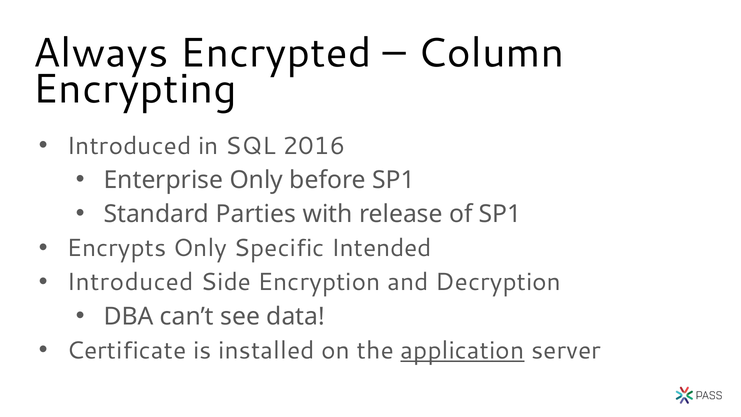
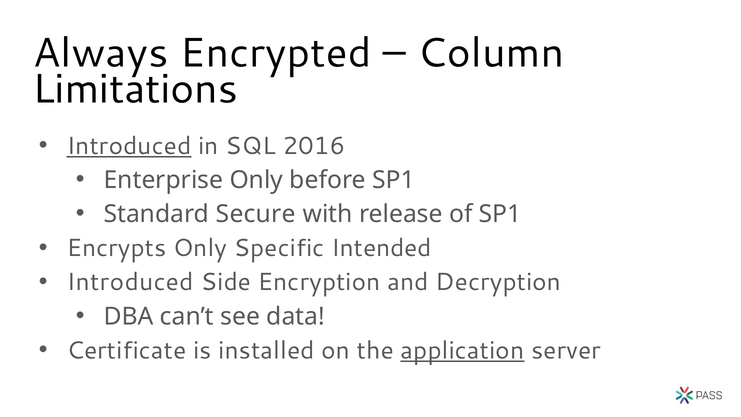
Encrypting: Encrypting -> Limitations (135, 89)
Introduced underline: none -> present (129, 146)
Parties: Parties -> Secure (256, 214)
